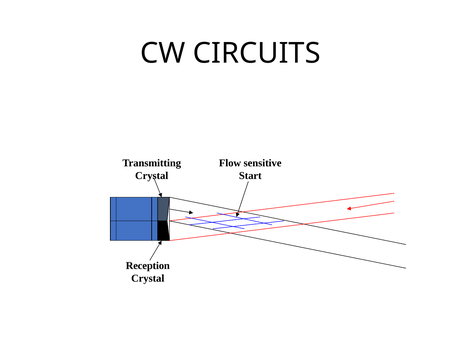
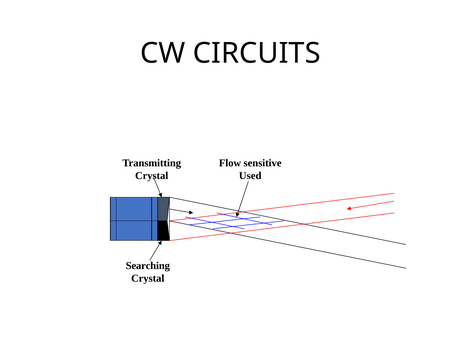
Start: Start -> Used (250, 176)
Reception: Reception -> Searching (148, 266)
